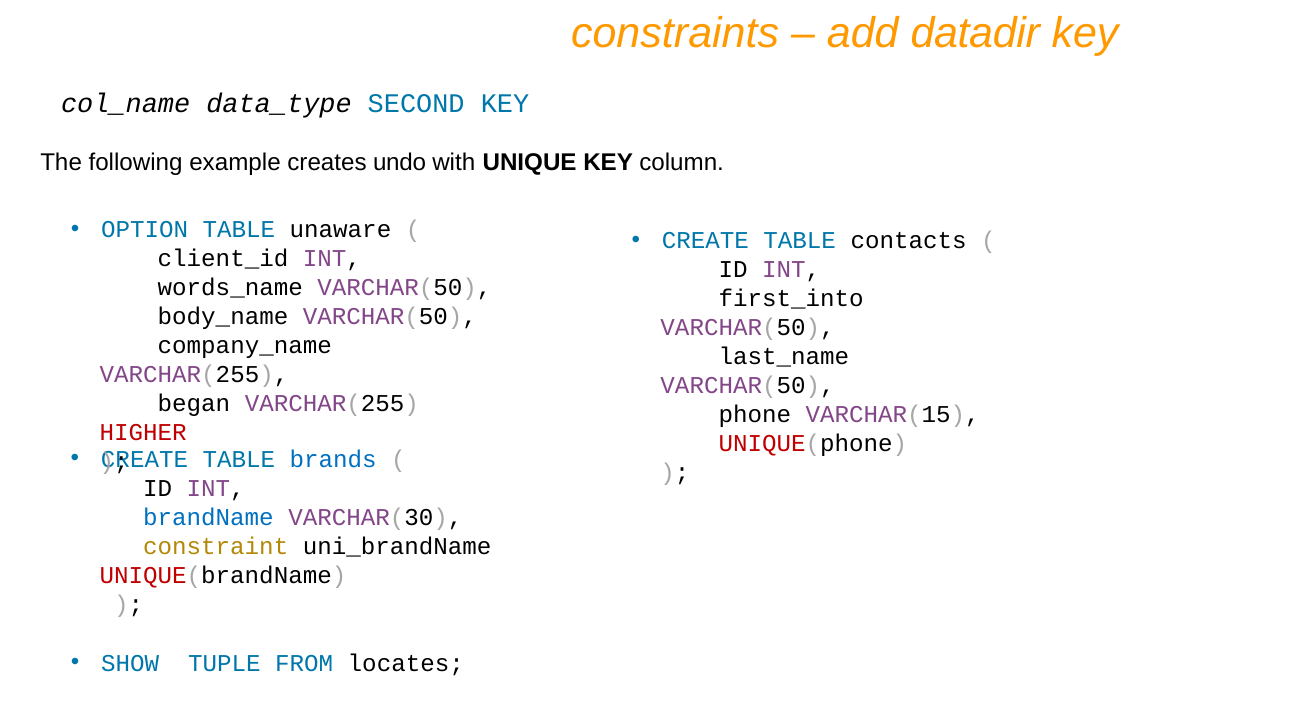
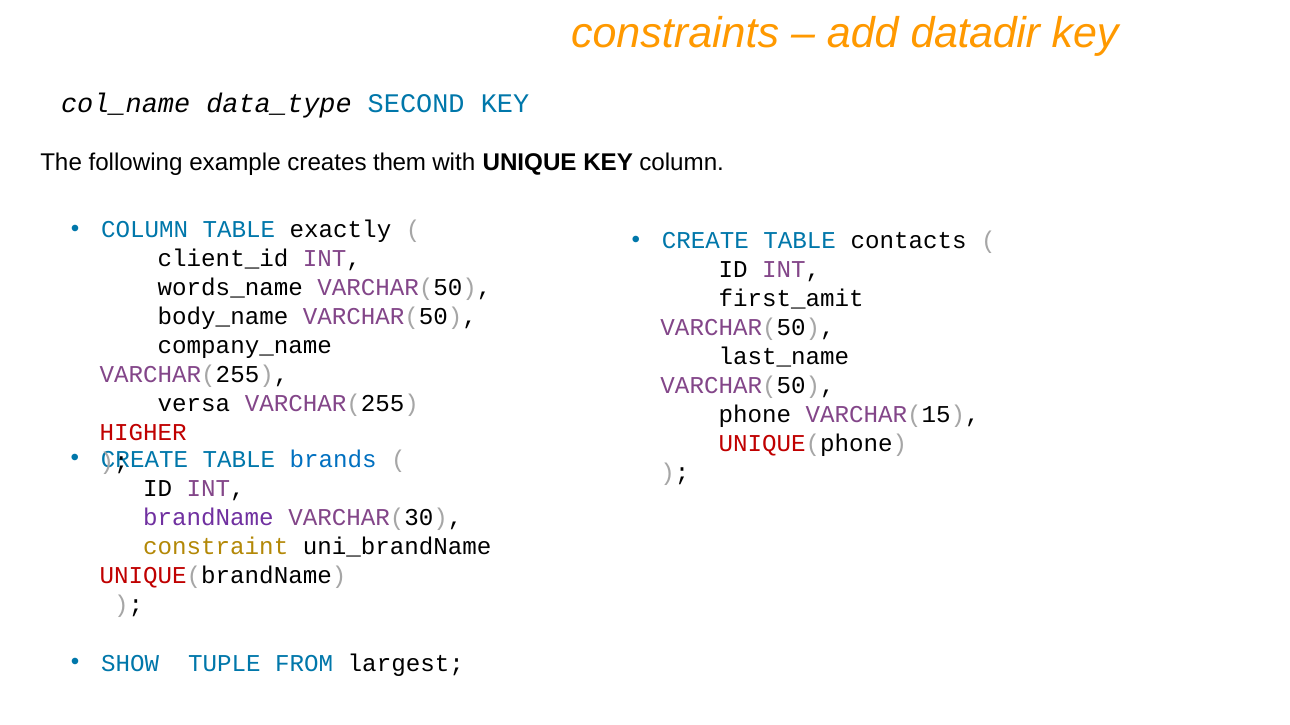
undo: undo -> them (400, 163)
OPTION: OPTION -> COLUMN (145, 230)
unaware: unaware -> exactly (340, 230)
first_into: first_into -> first_amit (791, 299)
began: began -> versa (194, 404)
brandName colour: blue -> purple (208, 518)
locates: locates -> largest (406, 664)
